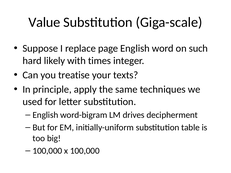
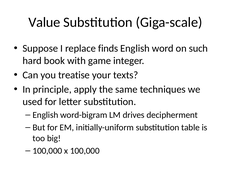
page: page -> finds (108, 48)
likely: likely -> book (54, 61)
times: times -> game (100, 61)
